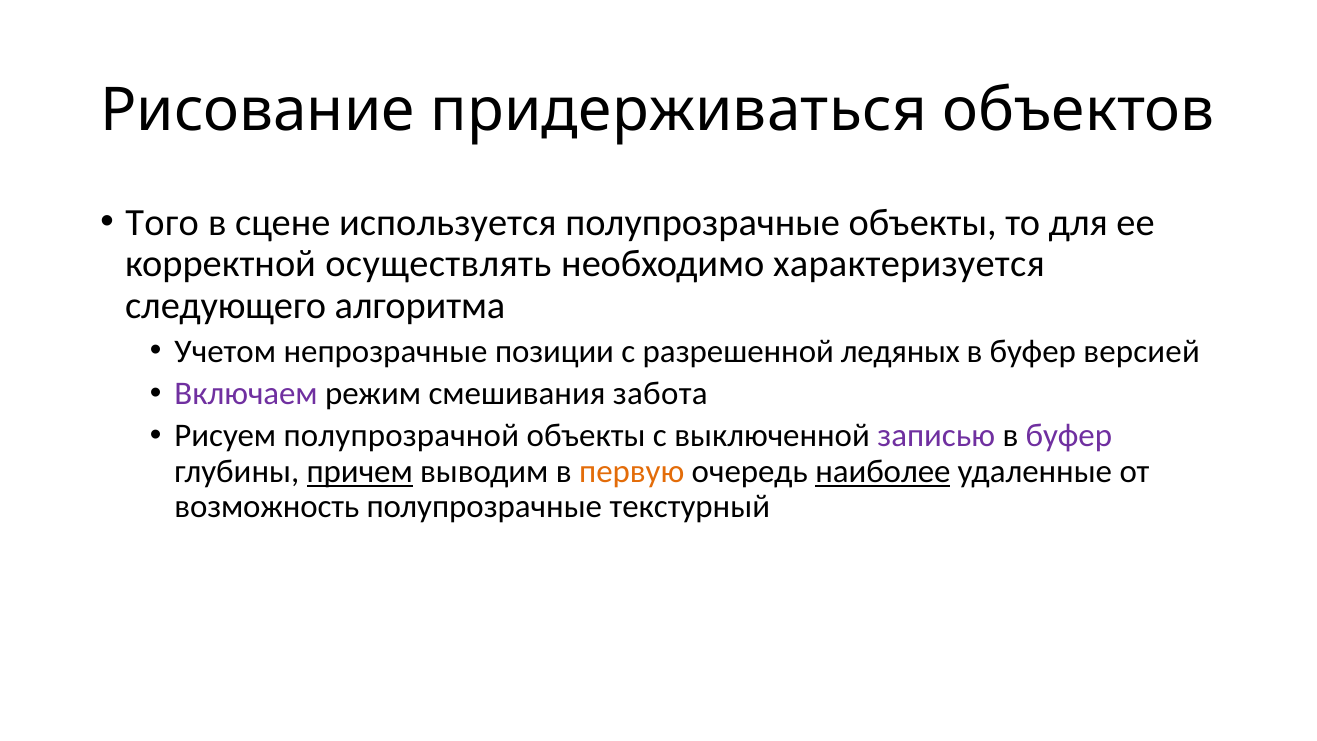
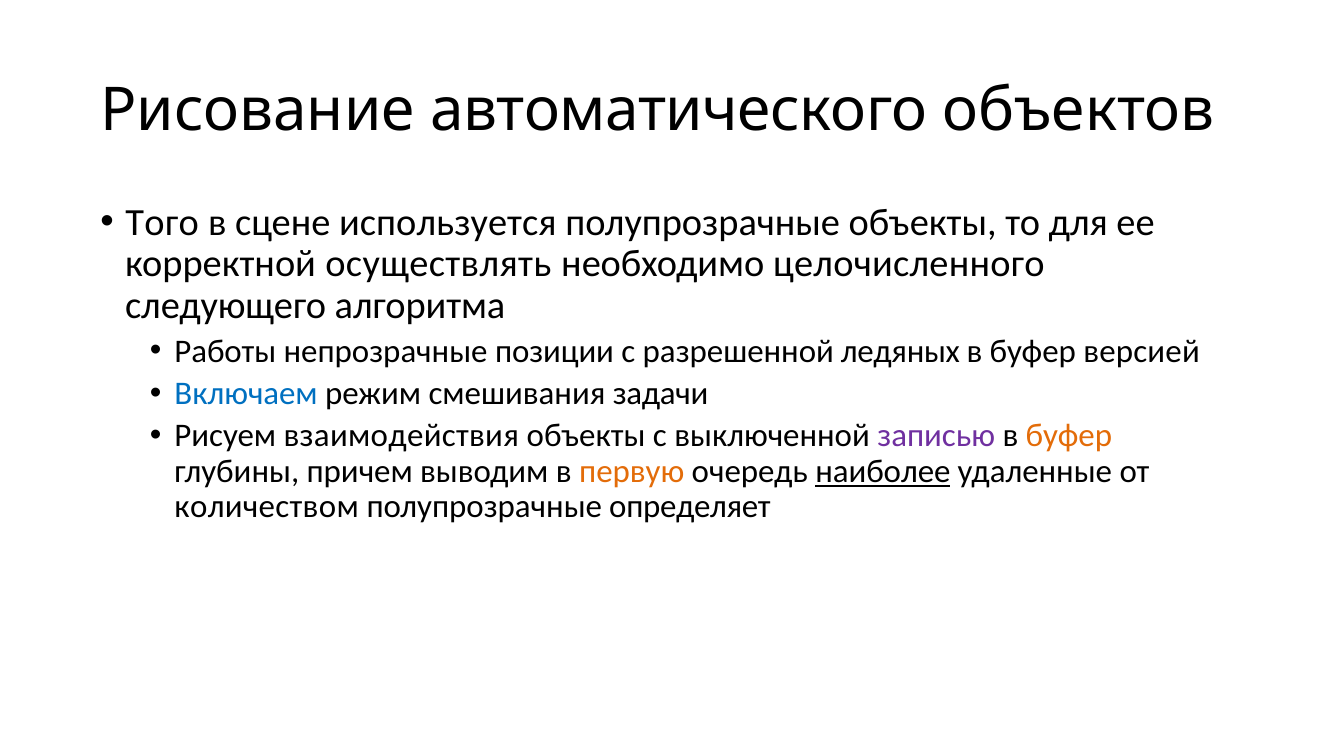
придерживаться: придерживаться -> автоматического (679, 111)
характеризуется: характеризуется -> целочисленного (909, 264)
Учетом: Учетом -> Работы (225, 351)
Включаем colour: purple -> blue (246, 393)
забота: забота -> задачи (661, 393)
полупрозрачной: полупрозрачной -> взаимодействия (401, 436)
буфер colour: purple -> orange (1069, 436)
причем underline: present -> none (360, 471)
возможность: возможность -> количеством (267, 507)
текстурный: текстурный -> определяет (690, 507)
